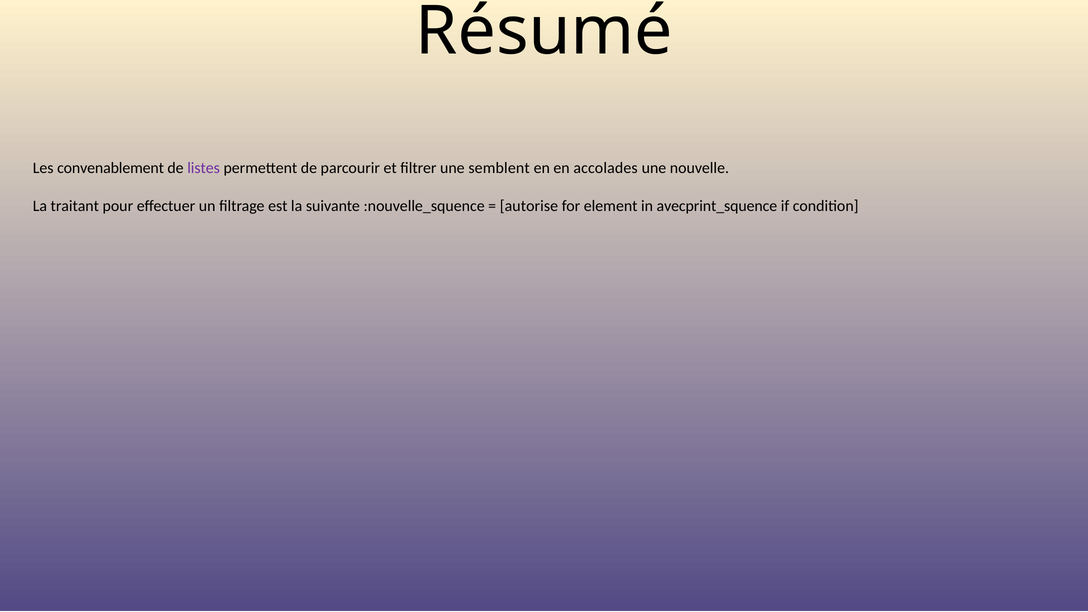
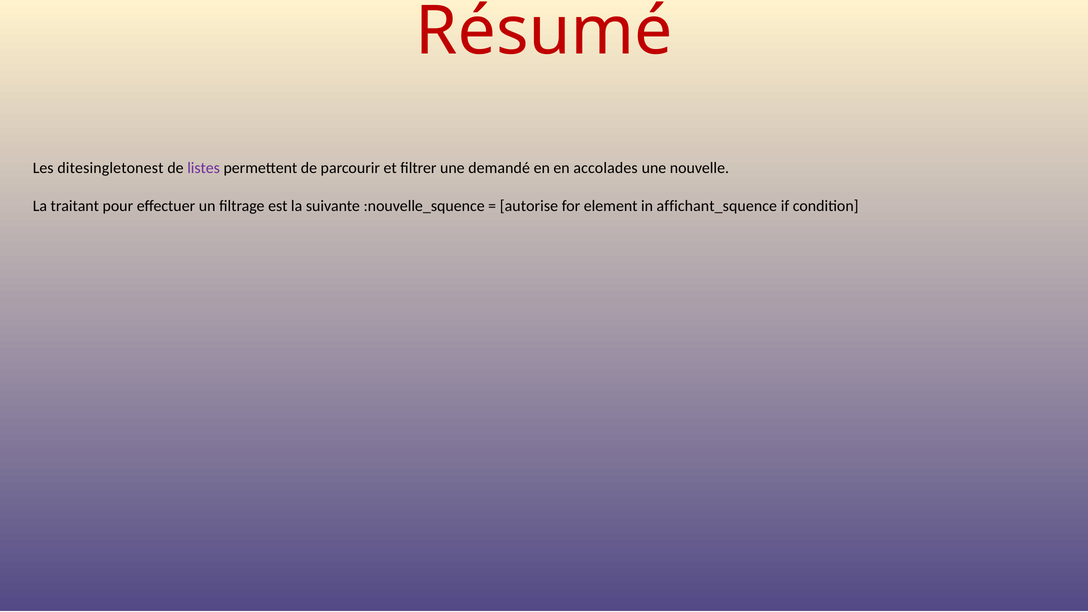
Résumé colour: black -> red (544, 31)
convenablement: convenablement -> ditesingletonest (110, 168)
semblent: semblent -> demandé (499, 168)
avecprint_squence: avecprint_squence -> affichant_squence (717, 206)
